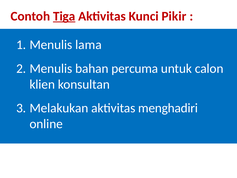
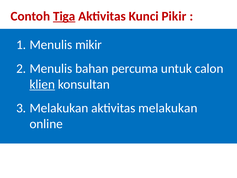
lama: lama -> mikir (89, 45)
klien underline: none -> present (42, 84)
aktivitas menghadiri: menghadiri -> melakukan (168, 108)
